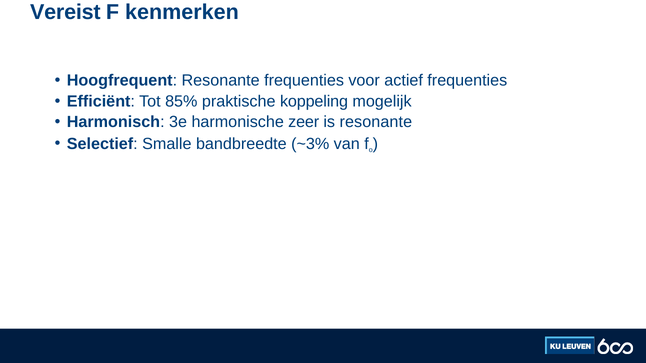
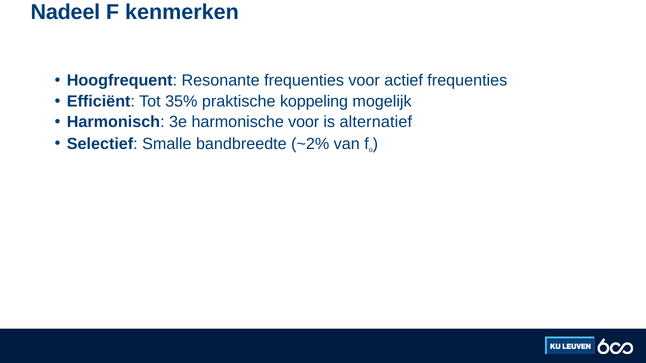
Vereist: Vereist -> Nadeel (65, 12)
85%: 85% -> 35% (181, 101)
harmonische zeer: zeer -> voor (304, 122)
is resonante: resonante -> alternatief (376, 122)
~3%: ~3% -> ~2% (310, 144)
